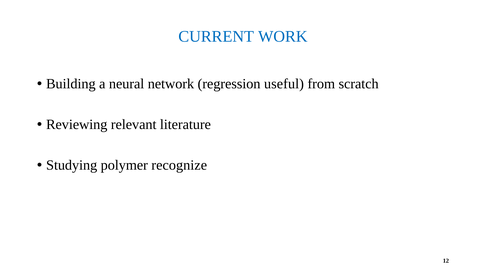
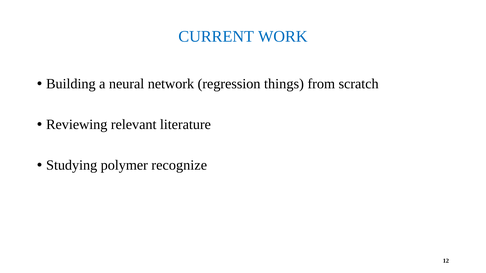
useful: useful -> things (284, 84)
